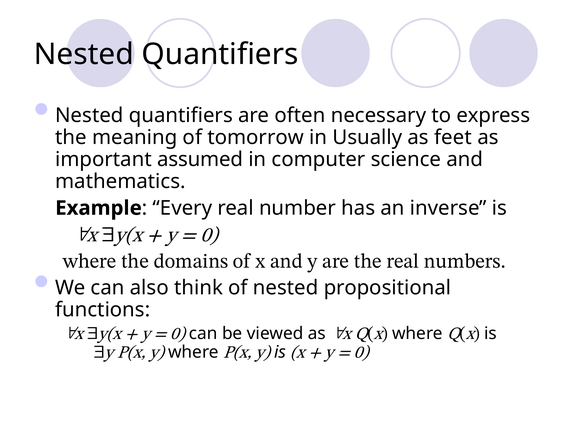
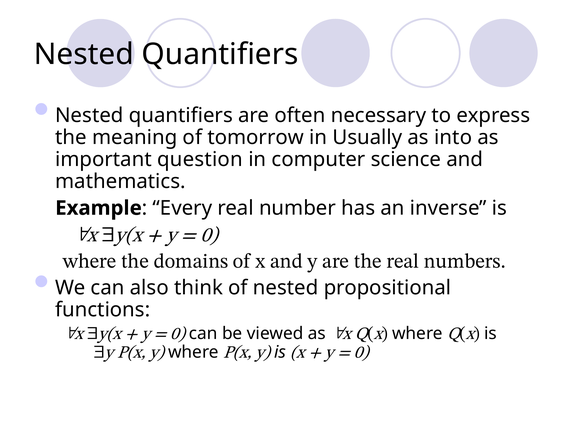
feet: feet -> into (453, 138)
assumed: assumed -> question (200, 160)
